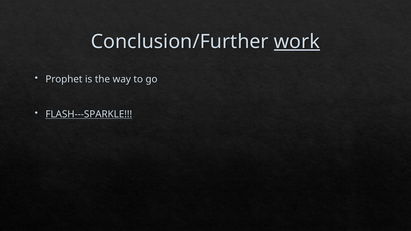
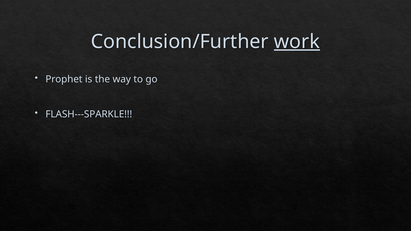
FLASH---SPARKLE underline: present -> none (89, 114)
